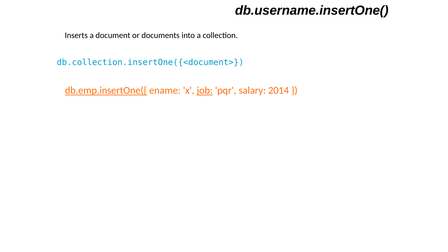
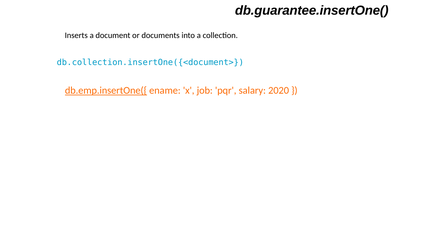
db.username.insertOne(: db.username.insertOne( -> db.guarantee.insertOne( (312, 10)
job underline: present -> none (205, 91)
2014: 2014 -> 2020 (279, 91)
